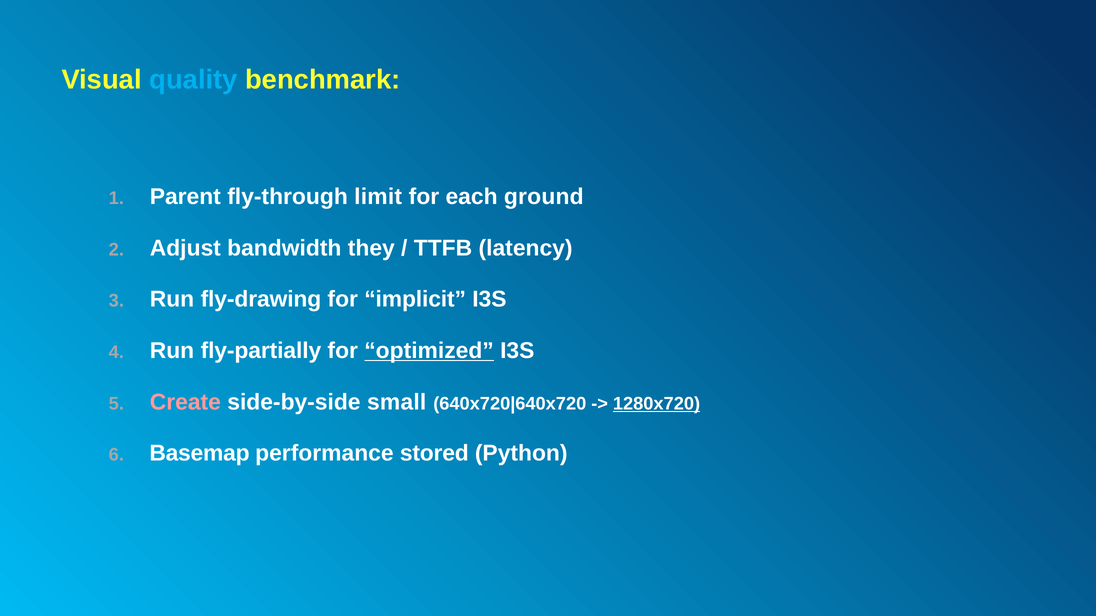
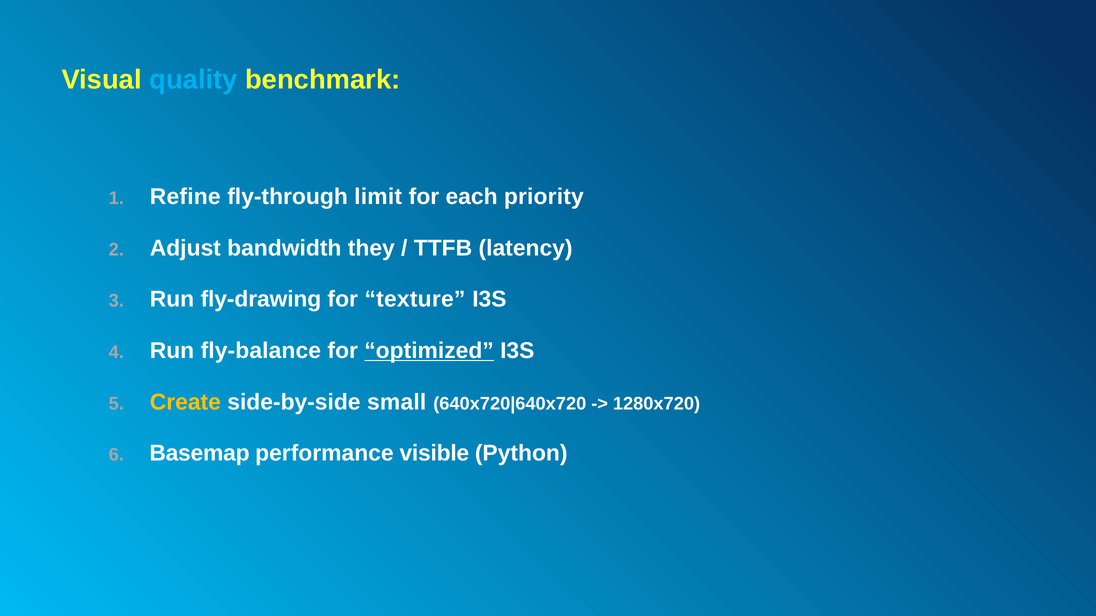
Parent: Parent -> Refine (185, 197)
ground: ground -> priority (544, 197)
implicit: implicit -> texture (415, 300)
fly-partially: fly-partially -> fly-balance (261, 351)
Create colour: pink -> yellow (185, 402)
1280x720 underline: present -> none (657, 404)
stored: stored -> visible (434, 454)
